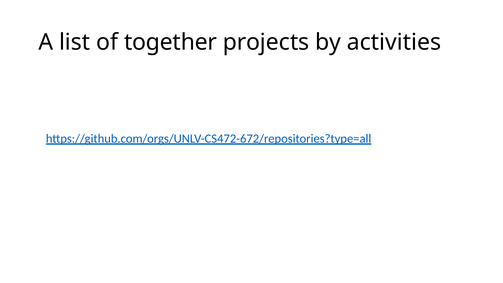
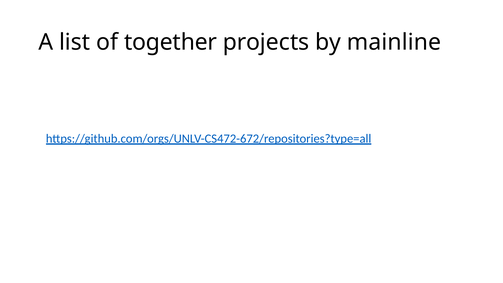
activities: activities -> mainline (394, 42)
